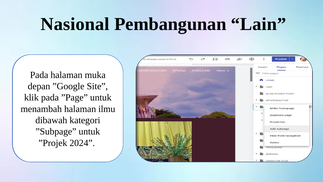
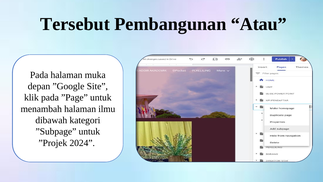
Nasional: Nasional -> Tersebut (75, 24)
Lain: Lain -> Atau (259, 24)
